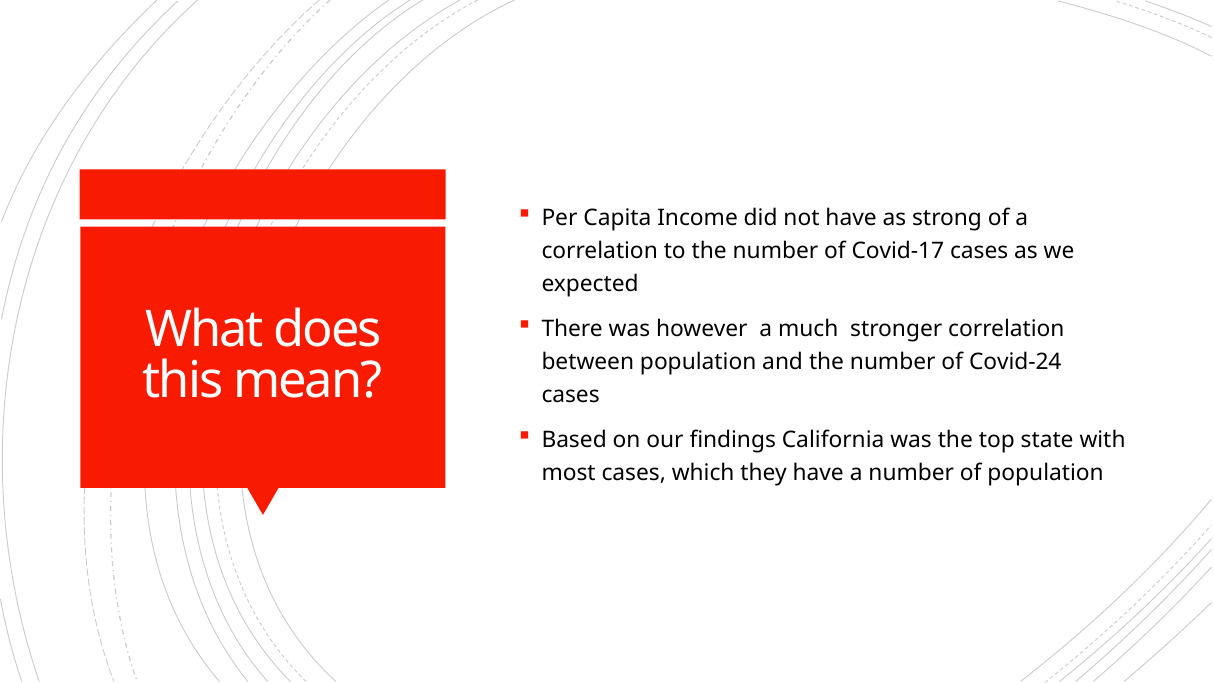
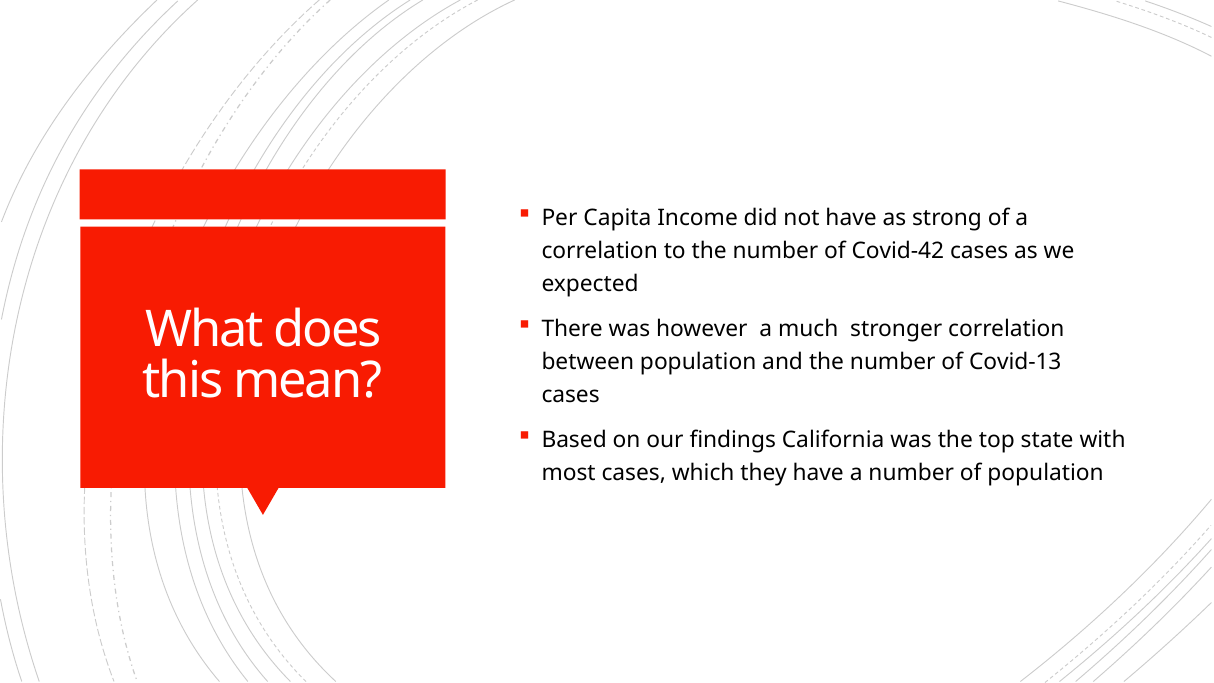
Covid-17: Covid-17 -> Covid-42 (898, 251)
Covid-24: Covid-24 -> Covid-13 (1015, 362)
